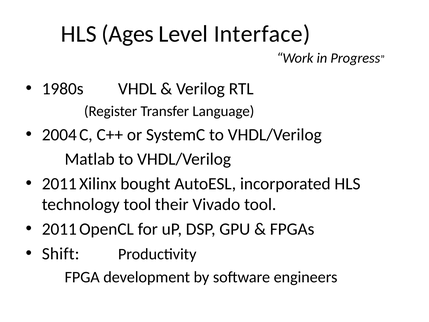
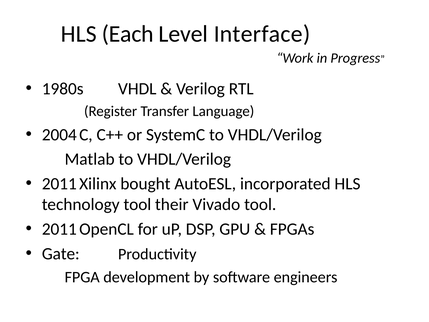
Ages: Ages -> Each (128, 34)
Shift: Shift -> Gate (61, 254)
